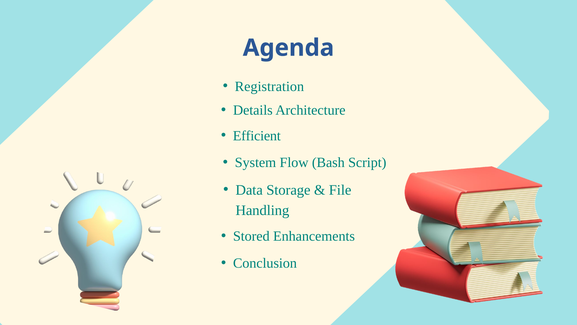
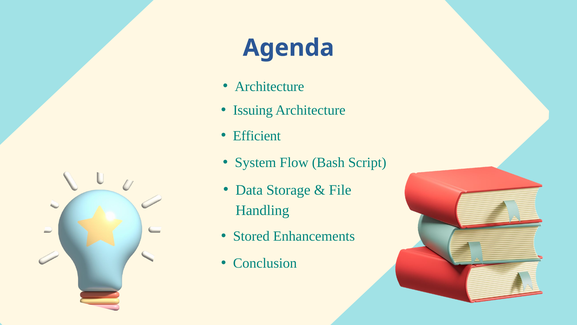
Registration: Registration -> Architecture (270, 86)
Details: Details -> Issuing (253, 110)
